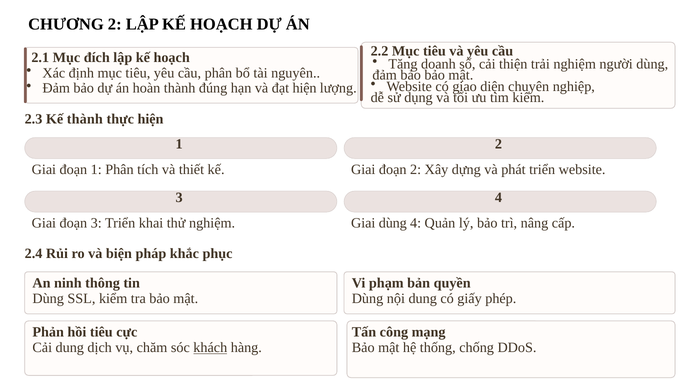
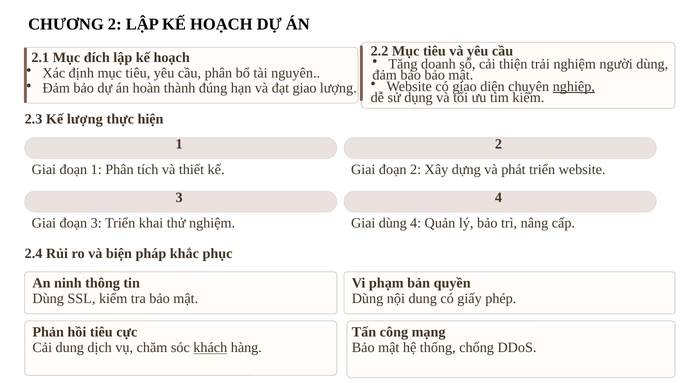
nghiệp underline: none -> present (574, 87)
đạt hiện: hiện -> giao (305, 88)
Kế thành: thành -> lượng (85, 119)
